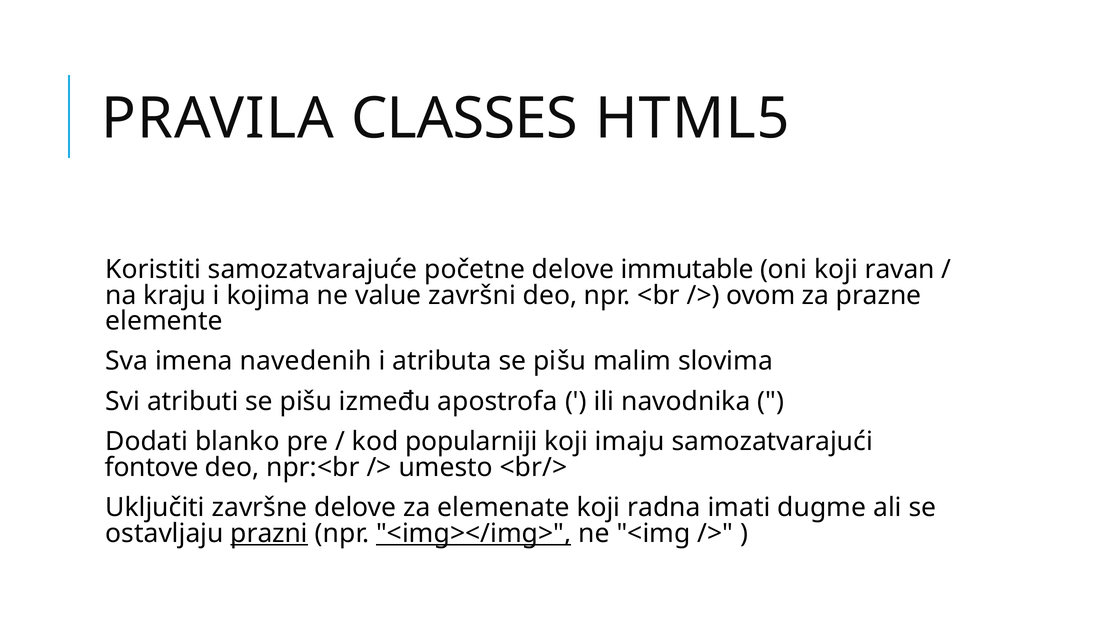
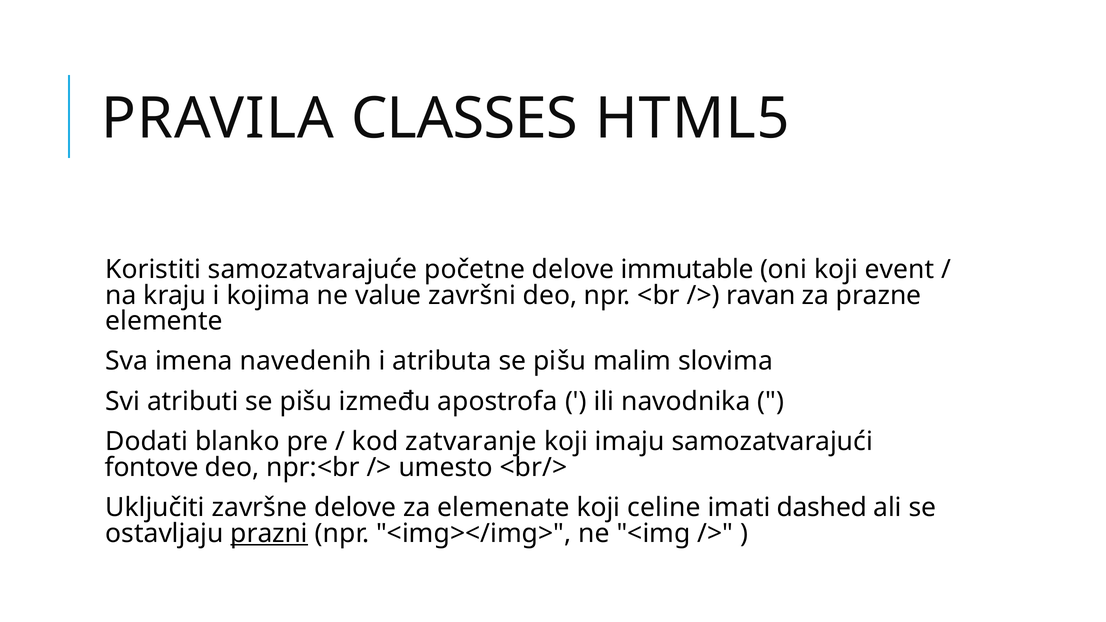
ravan: ravan -> event (900, 270)
ovom: ovom -> ravan (761, 295)
popularniji: popularniji -> zatvaranje (471, 442)
radna: radna -> celine (664, 508)
dugme: dugme -> dashed (822, 508)
<img></img> underline: present -> none (474, 533)
